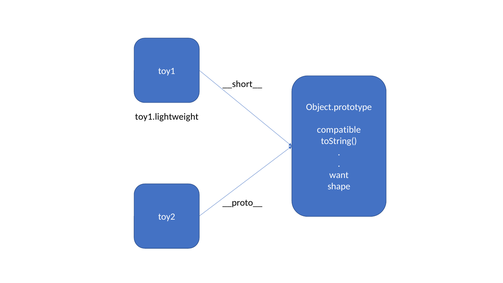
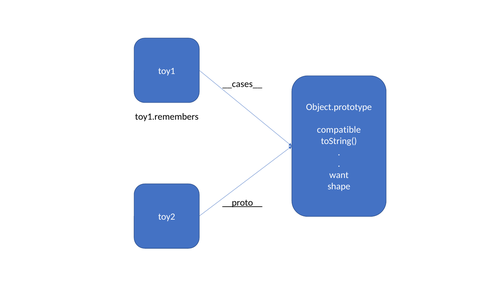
__short__: __short__ -> __cases__ (242, 84)
toy1.lightweight: toy1.lightweight -> toy1.remembers (167, 117)
__proto__ underline: none -> present (242, 203)
